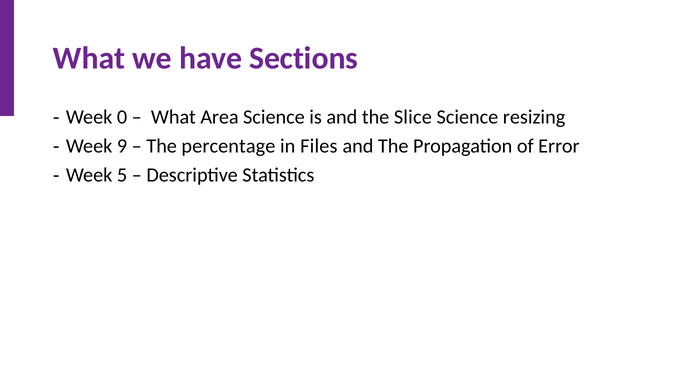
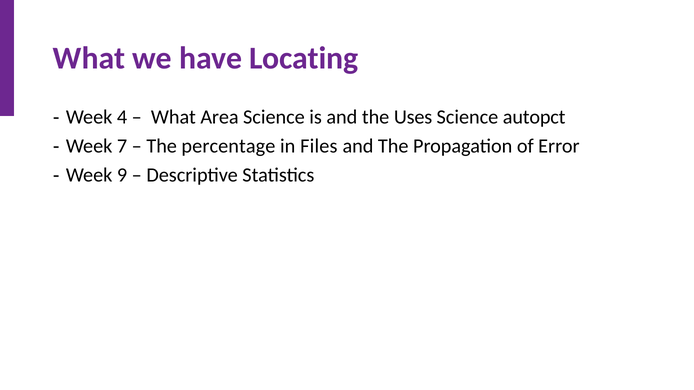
Sections: Sections -> Locating (304, 58)
0: 0 -> 4 (122, 117)
Slice: Slice -> Uses (413, 117)
resizing: resizing -> autopct (534, 117)
9: 9 -> 7 (122, 146)
5: 5 -> 9 (122, 175)
